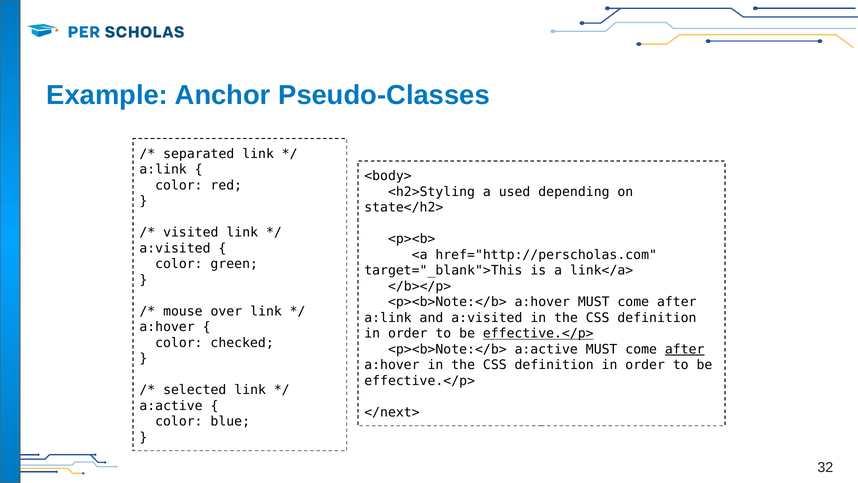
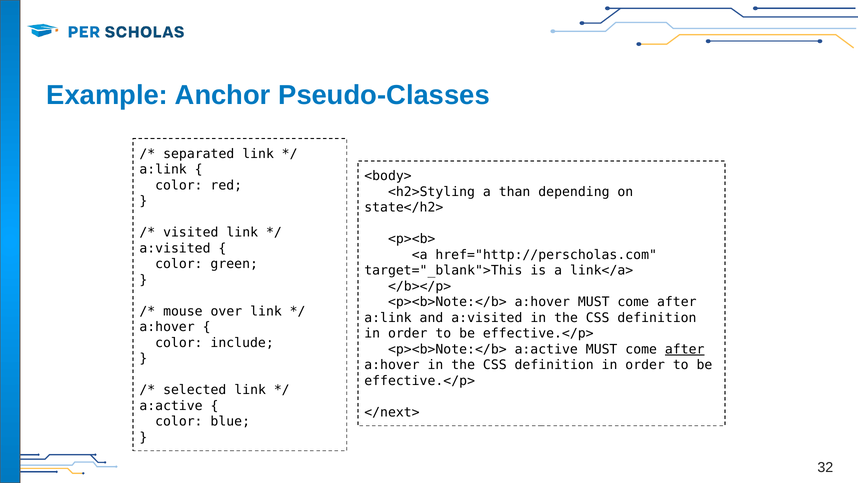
used: used -> than (515, 192)
effective.</p> underline: present -> none (538, 333)
checked: checked -> include (242, 343)
